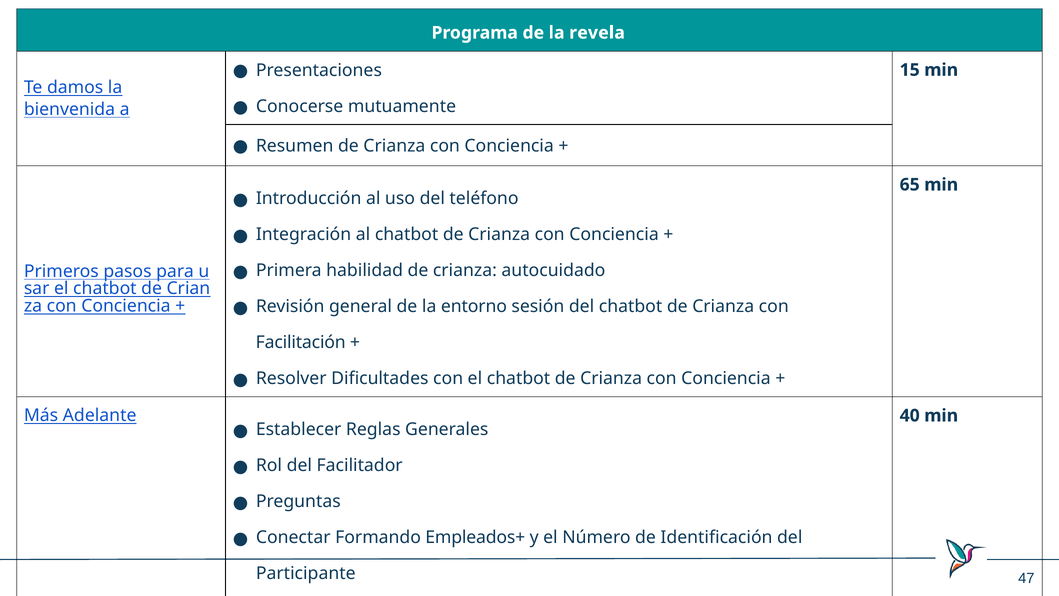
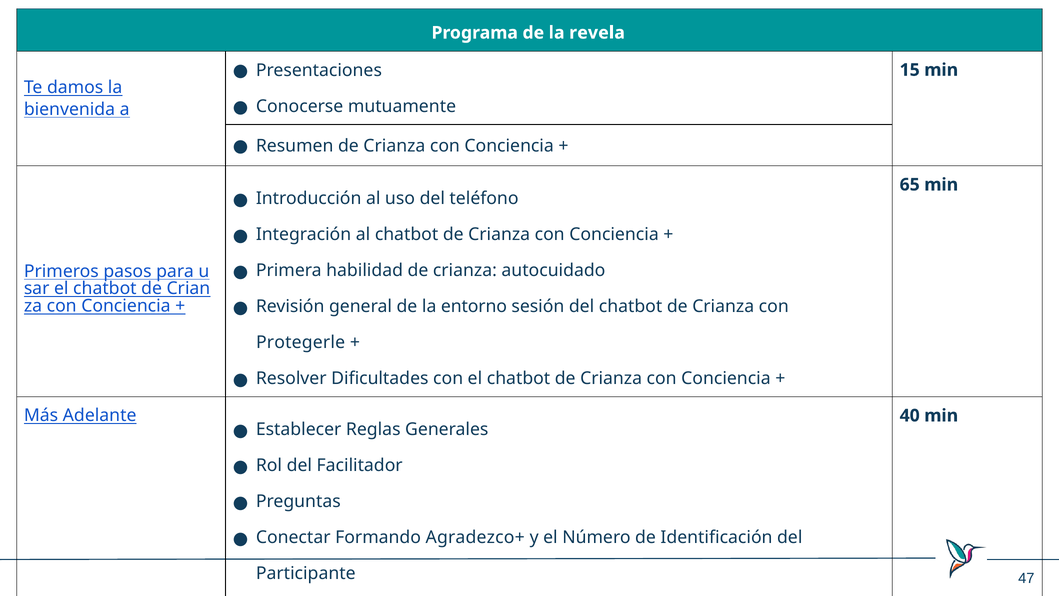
Facilitación: Facilitación -> Protegerle (301, 342)
Empleados+: Empleados+ -> Agradezco+ (475, 537)
